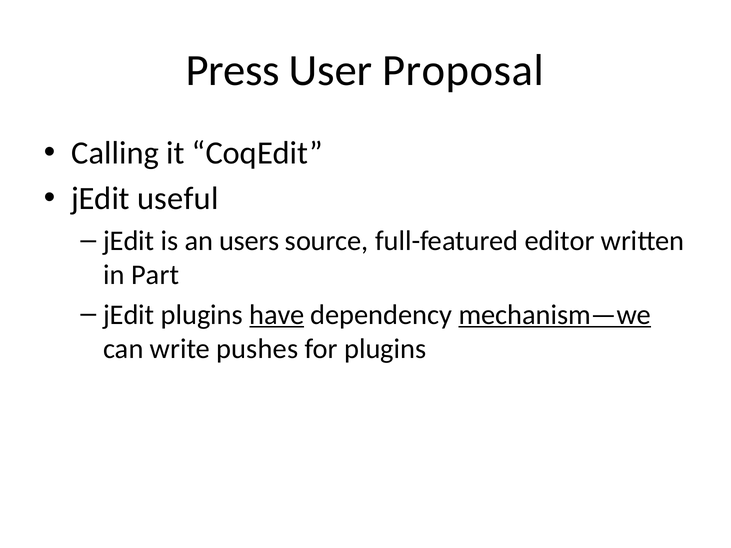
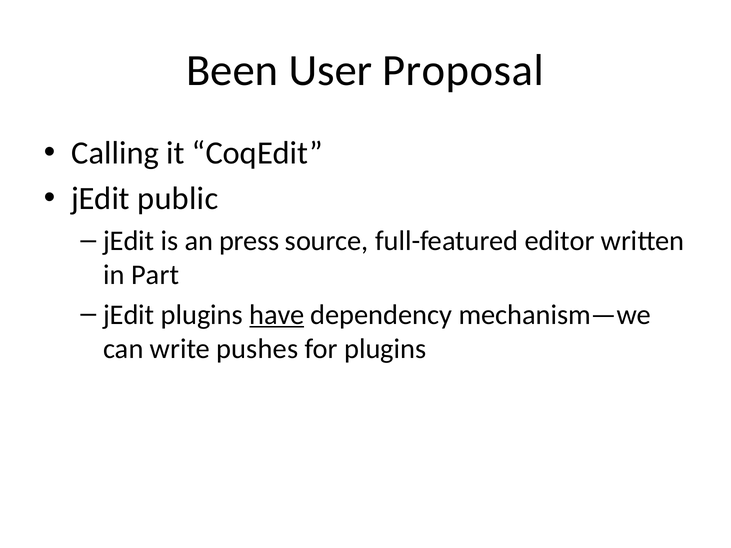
Press: Press -> Been (232, 71)
useful: useful -> public (178, 199)
users: users -> press (249, 241)
mechanism—we underline: present -> none (555, 315)
